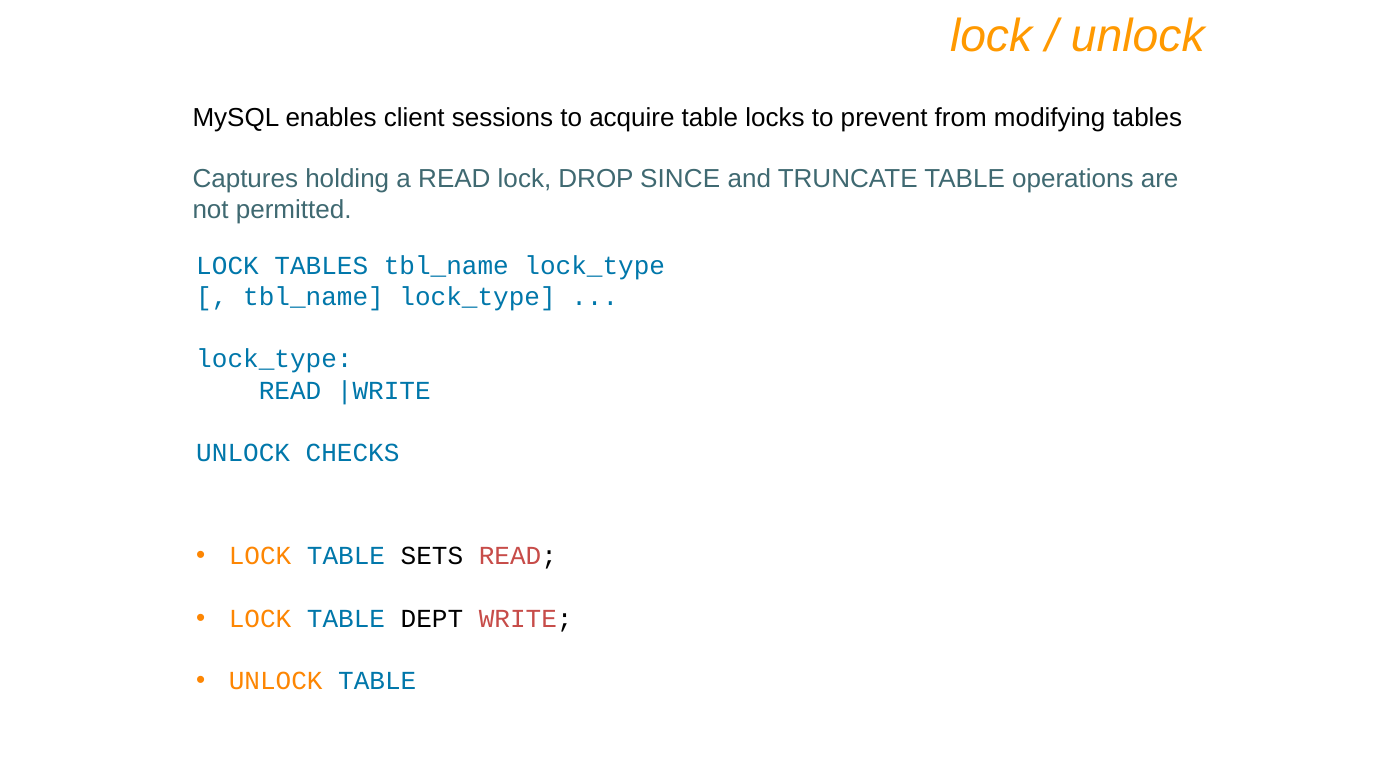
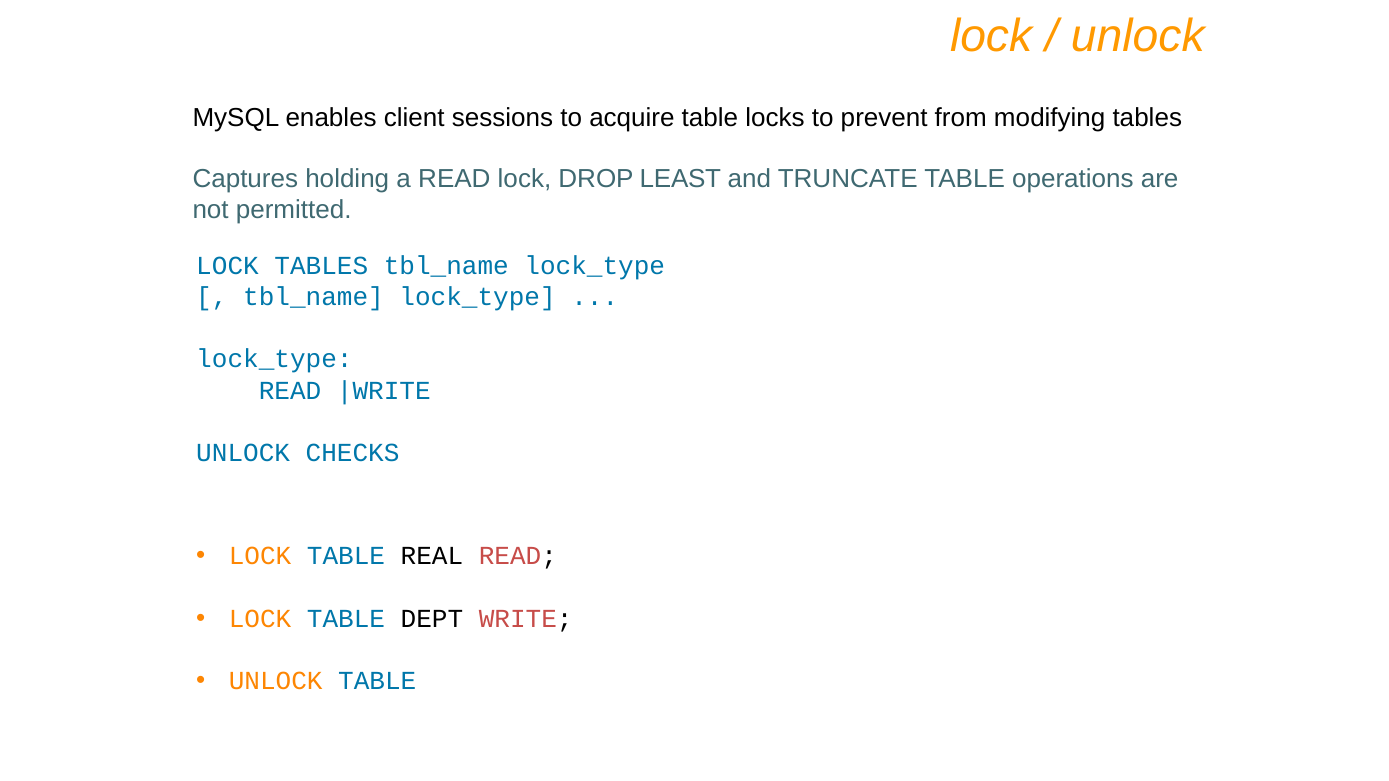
SINCE: SINCE -> LEAST (680, 179)
SETS: SETS -> REAL (432, 557)
